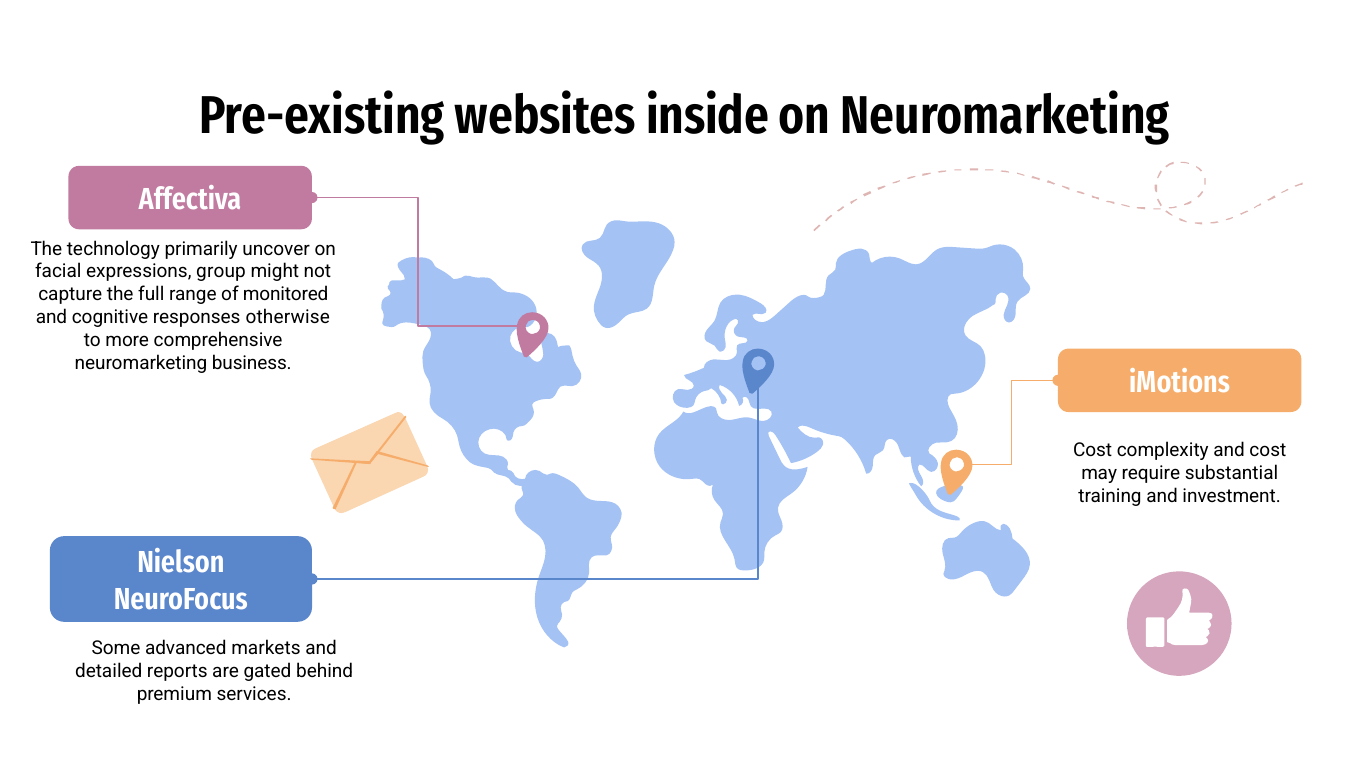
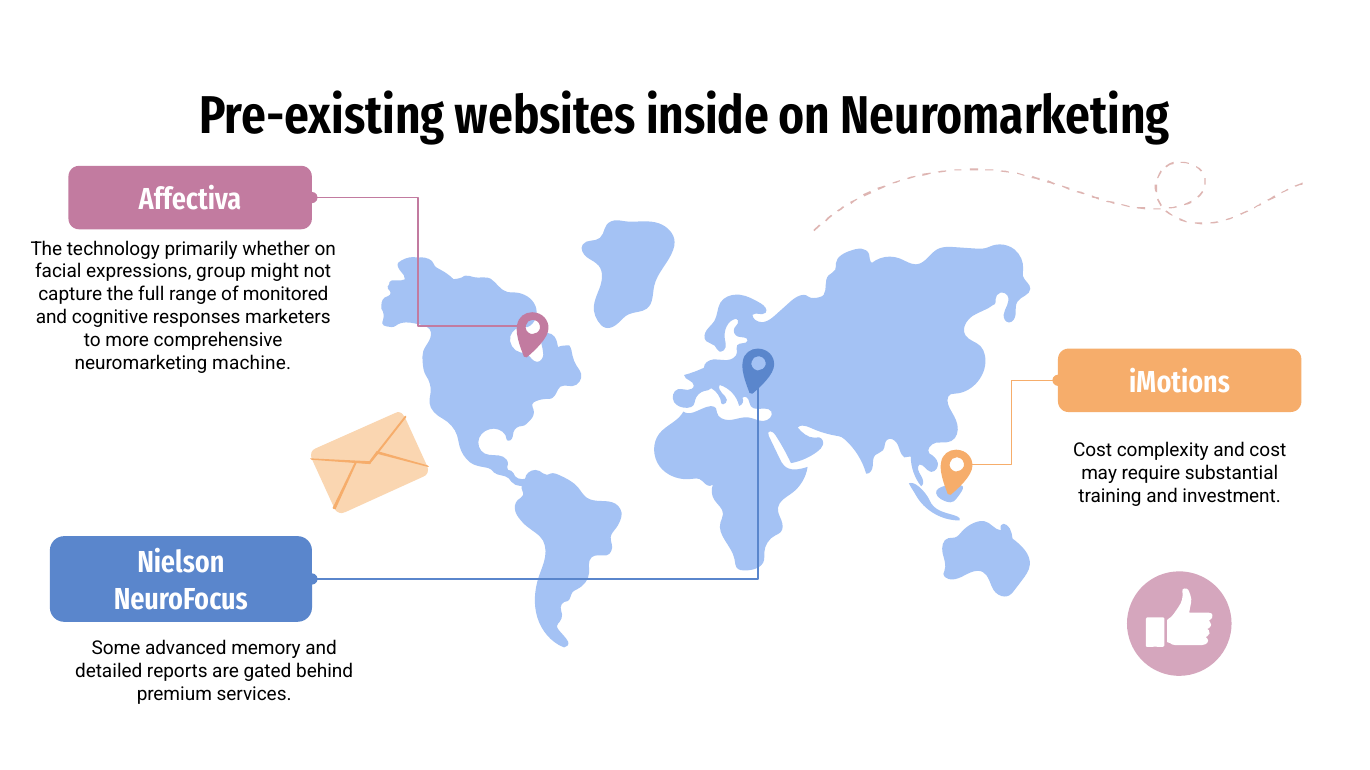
uncover: uncover -> whether (276, 249)
otherwise: otherwise -> marketers (288, 318)
business: business -> machine (252, 363)
markets: markets -> memory (266, 649)
